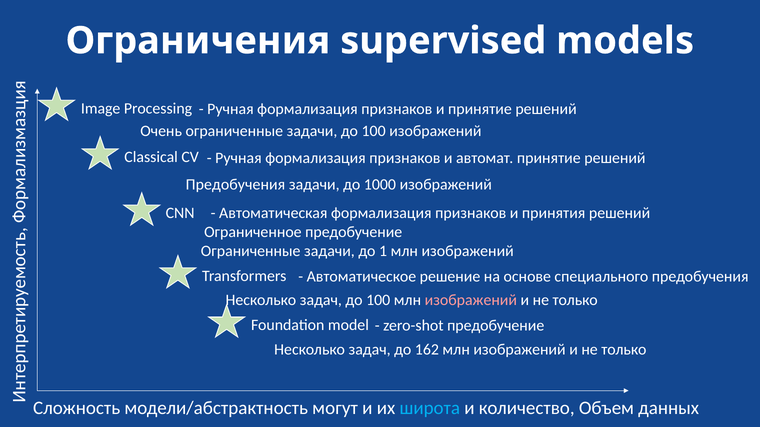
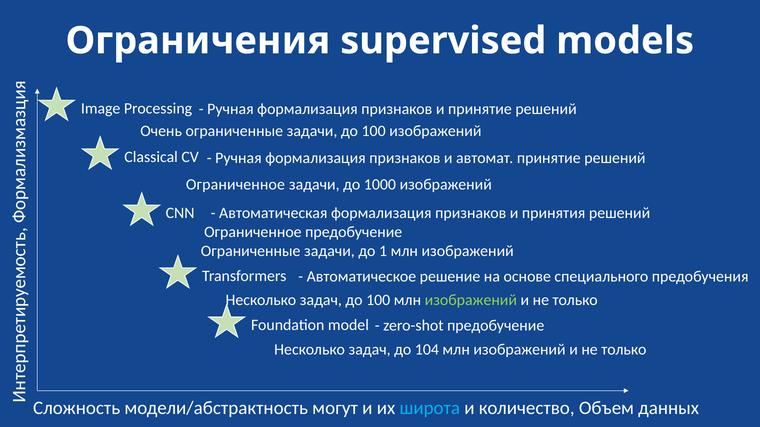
Предобучения: Предобучения -> Ограниченное (235, 185)
изображений colour: pink -> light green (471, 301)
162: 162 -> 104 (427, 350)
